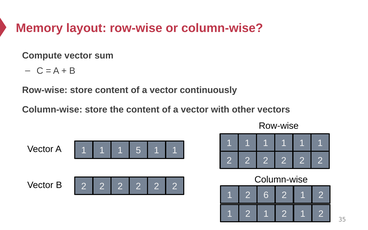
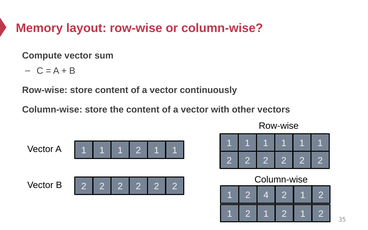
5: 5 -> 2 (138, 150)
6: 6 -> 4 (266, 195)
